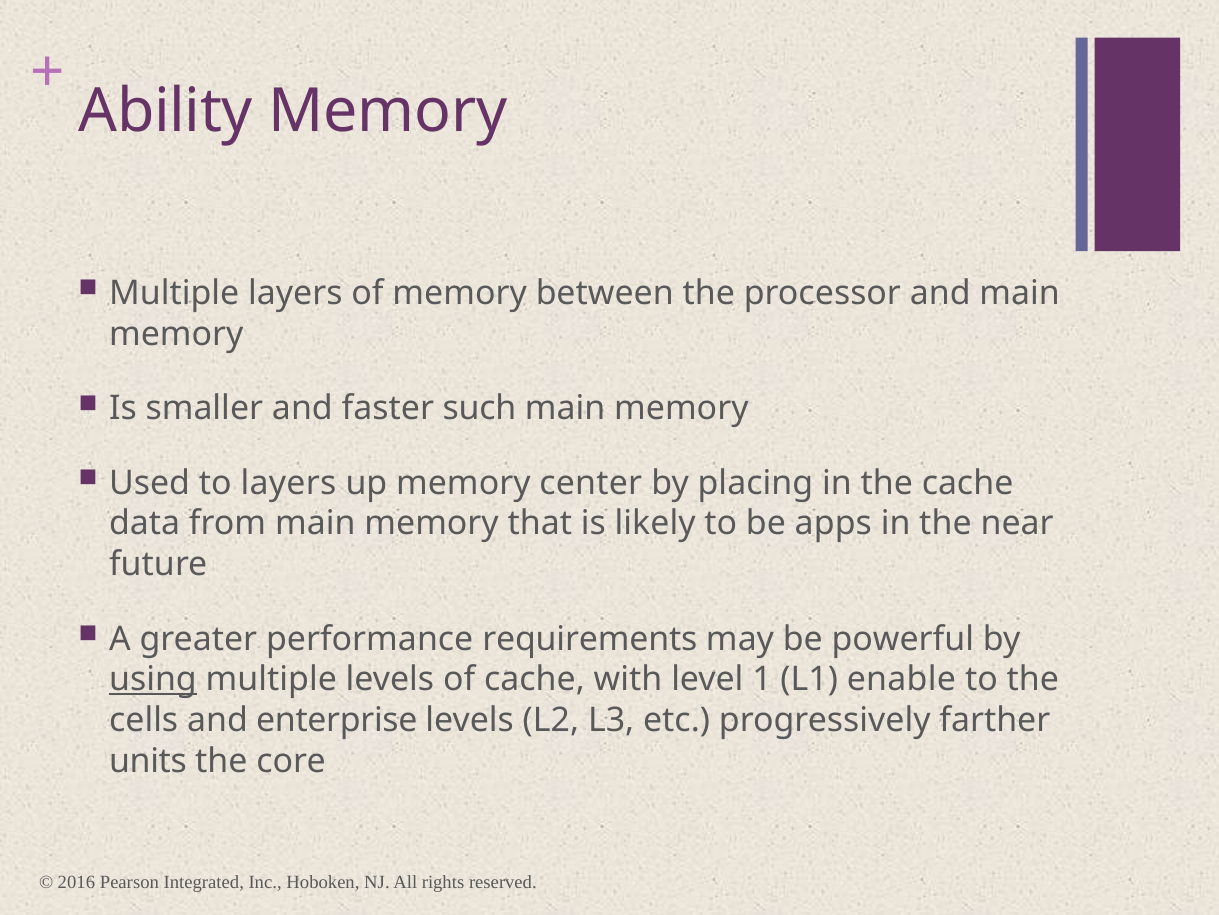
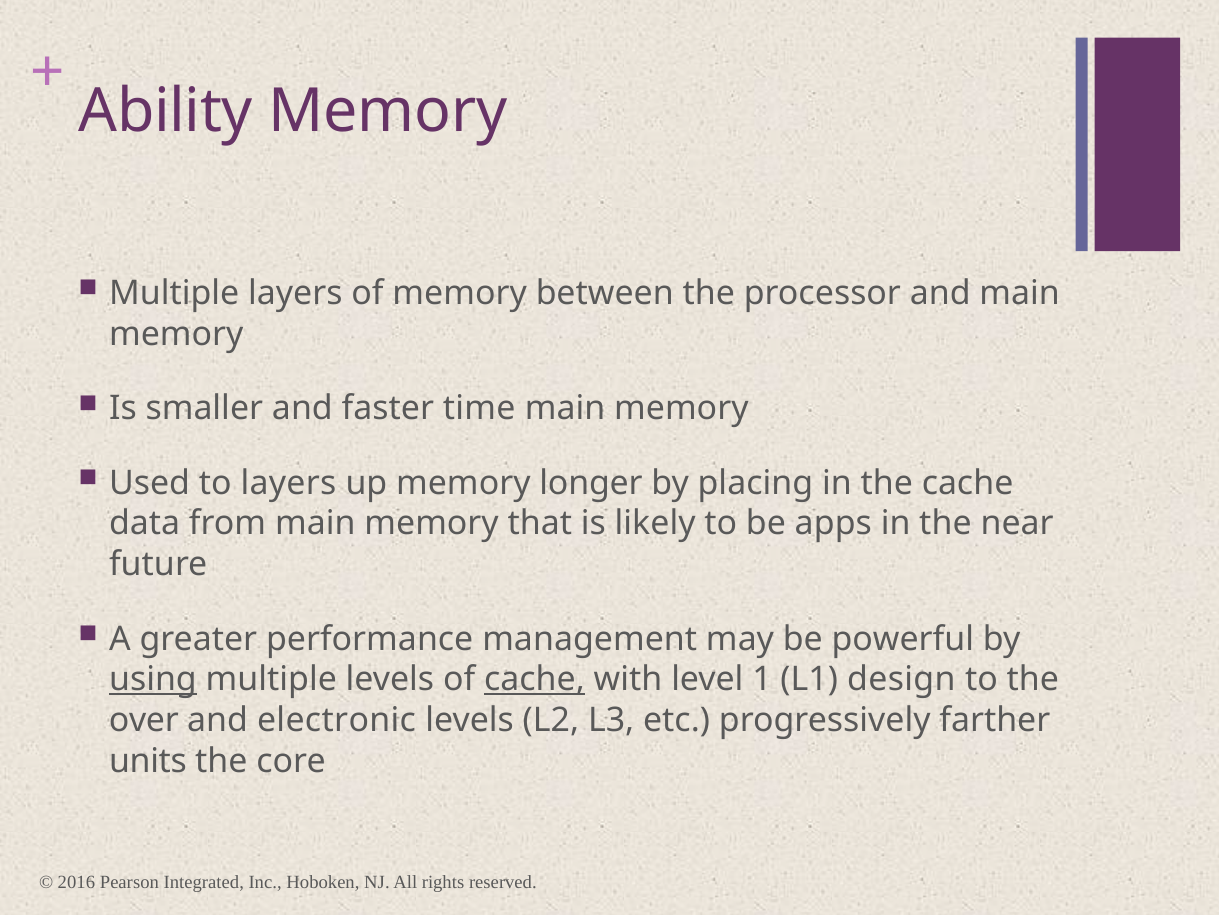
such: such -> time (479, 408)
center: center -> longer (591, 483)
requirements: requirements -> management (590, 638)
cache underline: none -> present (535, 679)
enable: enable -> design (901, 679)
cells: cells -> over (144, 720)
enterprise: enterprise -> electronic (336, 720)
